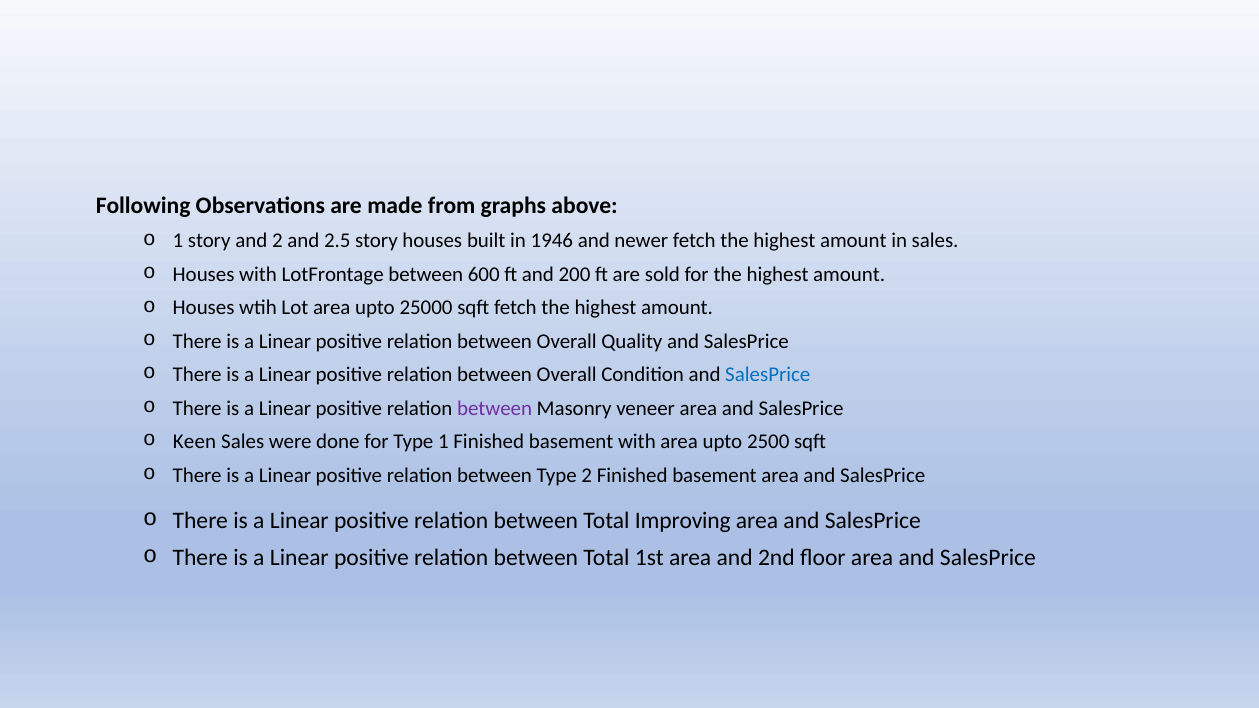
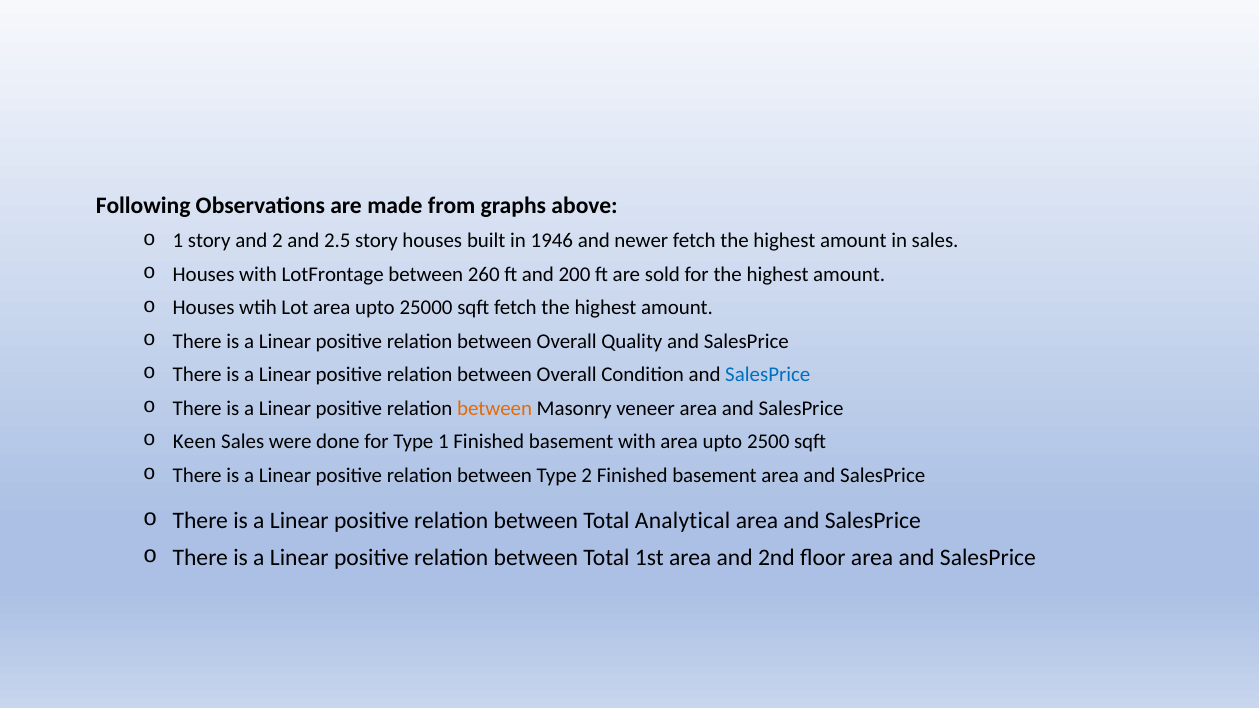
600: 600 -> 260 (484, 275)
between colour: purple -> orange (495, 408)
Improving: Improving -> Analytical (683, 521)
